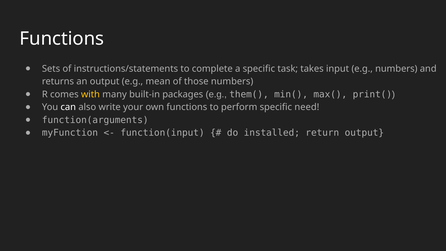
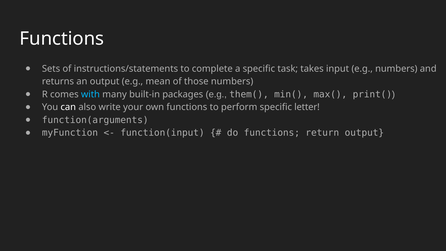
with colour: yellow -> light blue (90, 94)
need: need -> letter (307, 107)
do installed: installed -> functions (272, 133)
